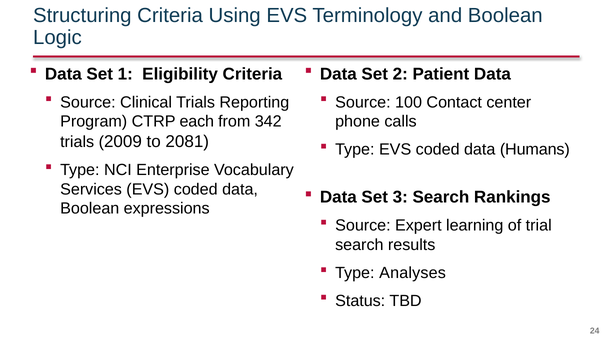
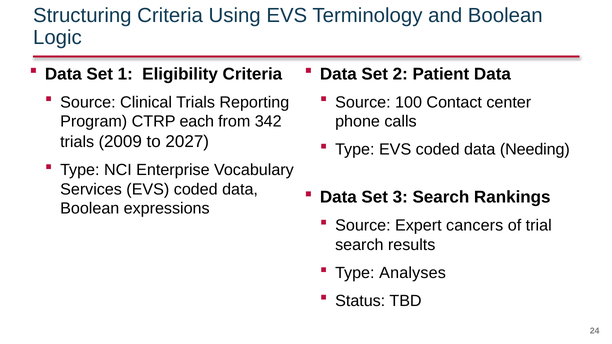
2081: 2081 -> 2027 (187, 142)
Humans: Humans -> Needing (535, 150)
learning: learning -> cancers (475, 226)
